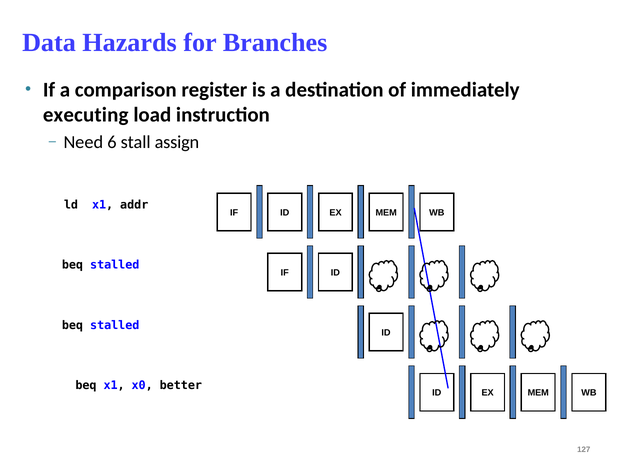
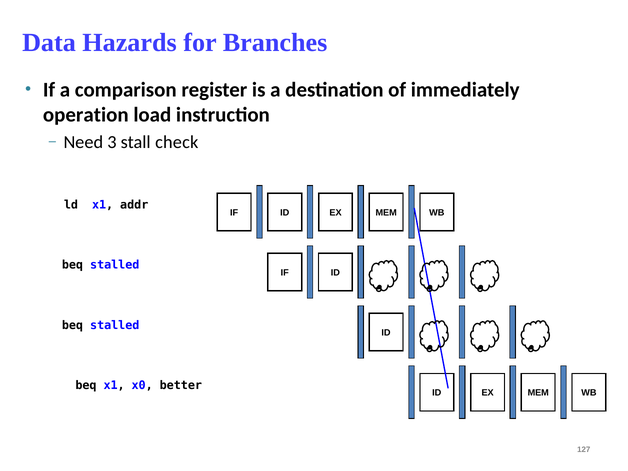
executing: executing -> operation (86, 115)
6: 6 -> 3 (112, 142)
assign: assign -> check (177, 142)
